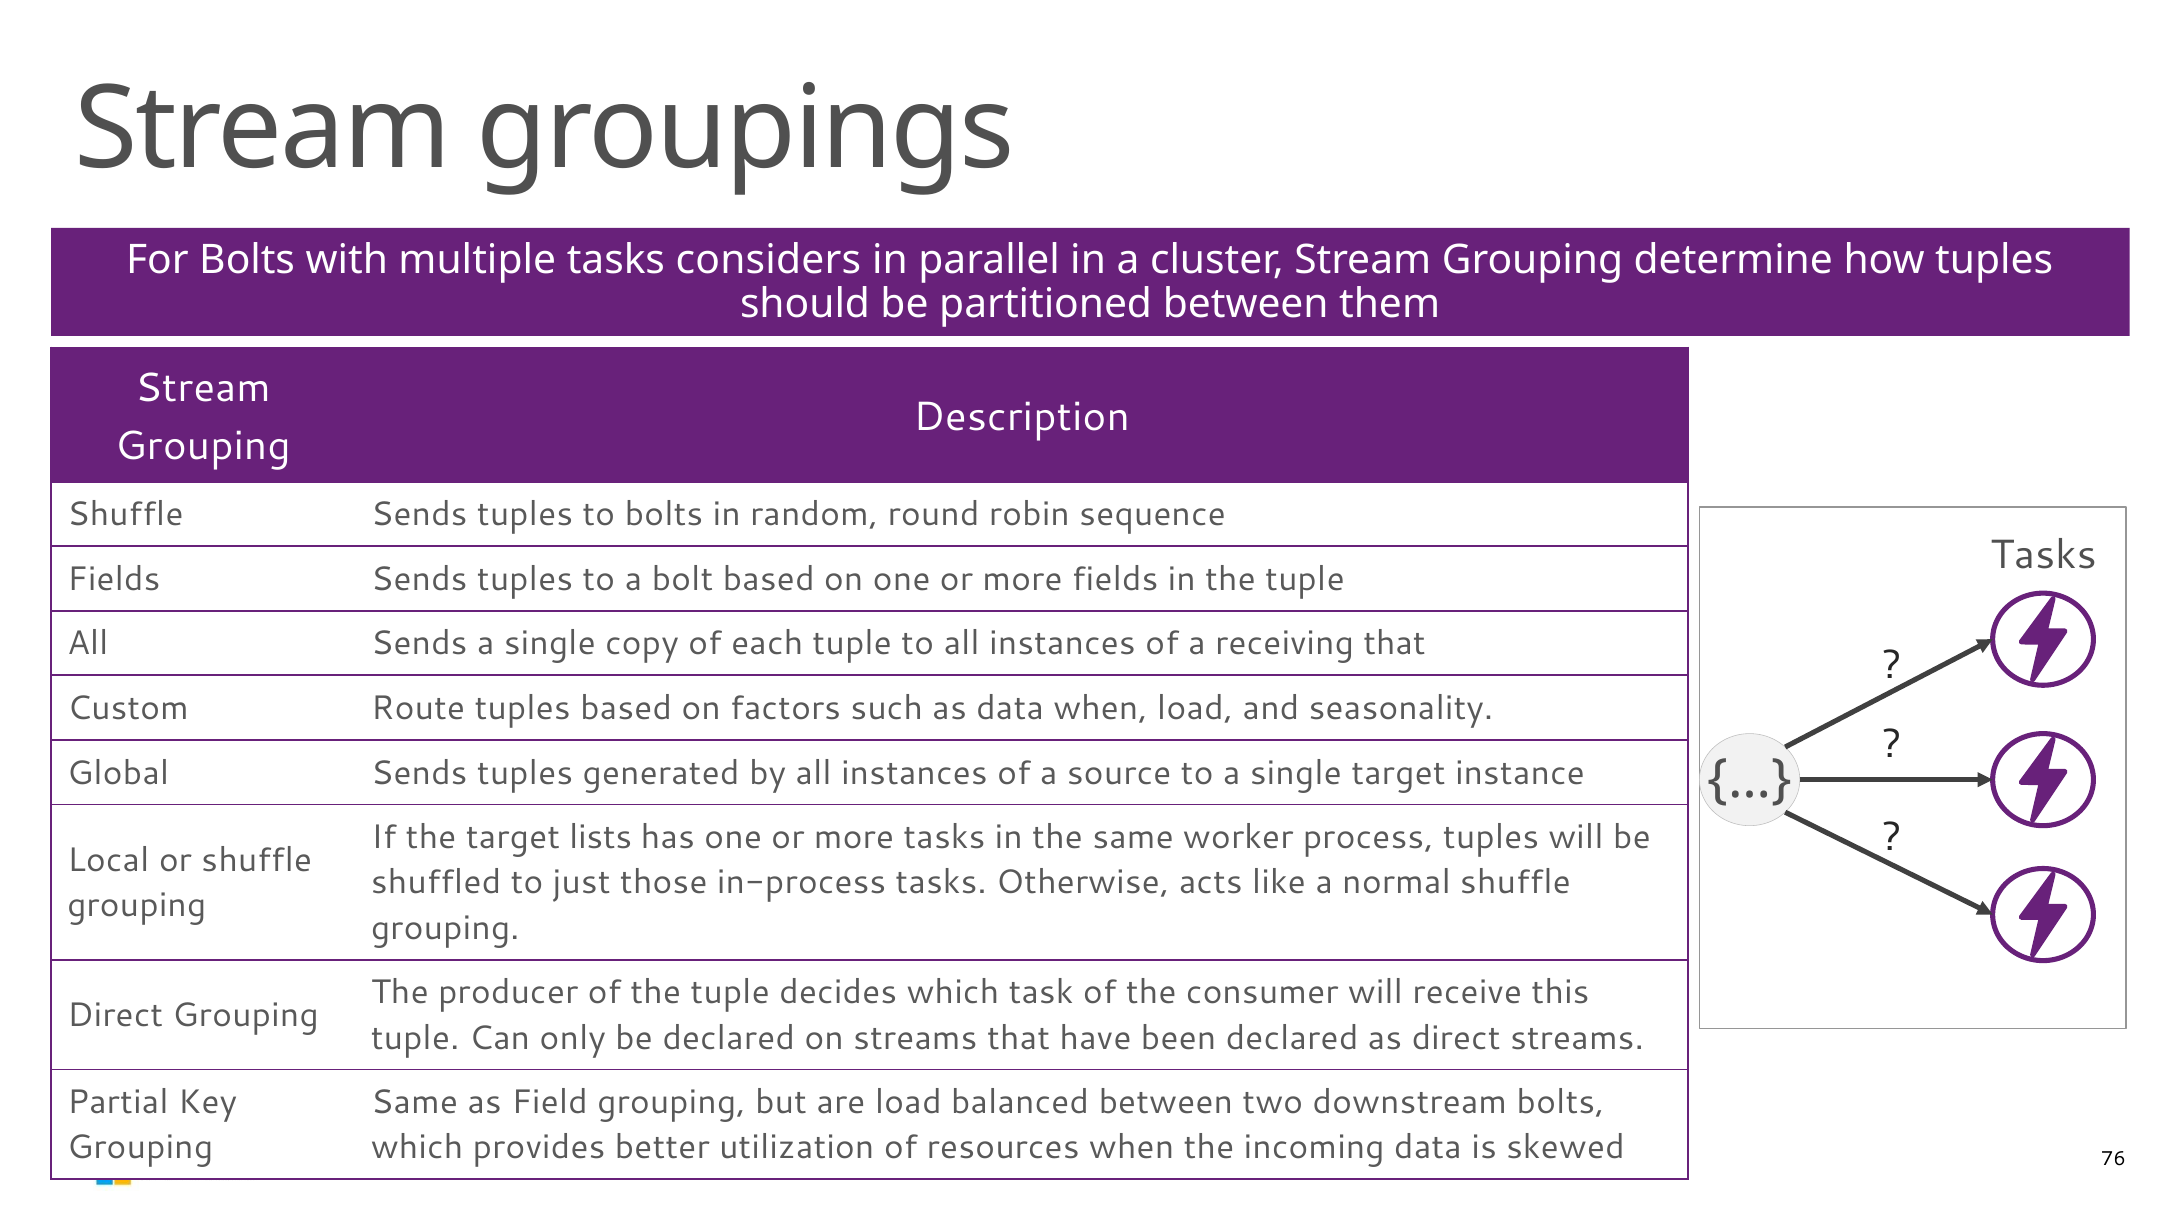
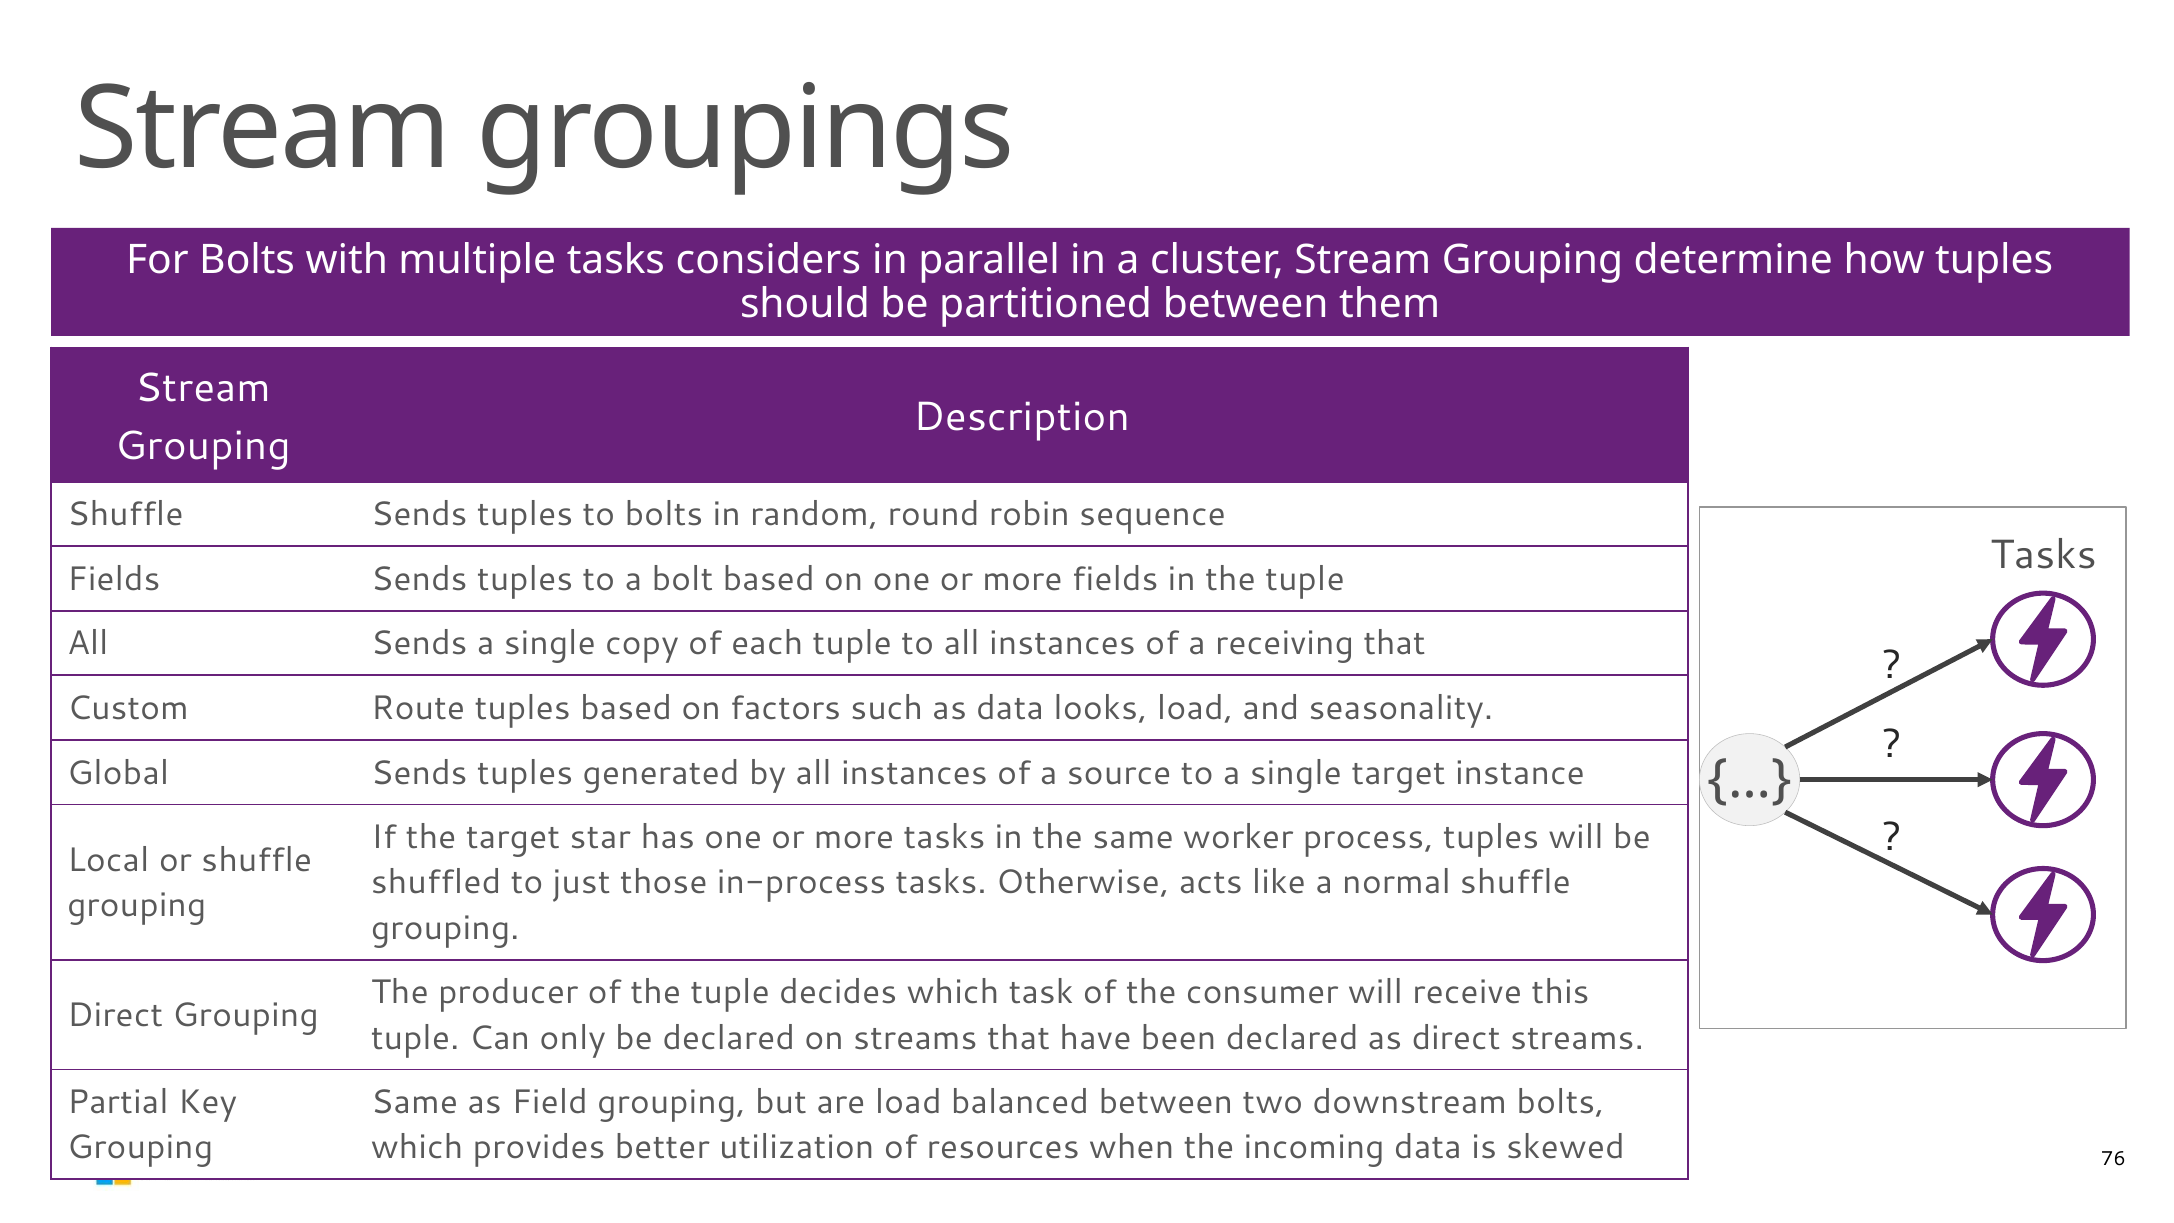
data when: when -> looks (1100, 708)
lists: lists -> star (600, 837)
